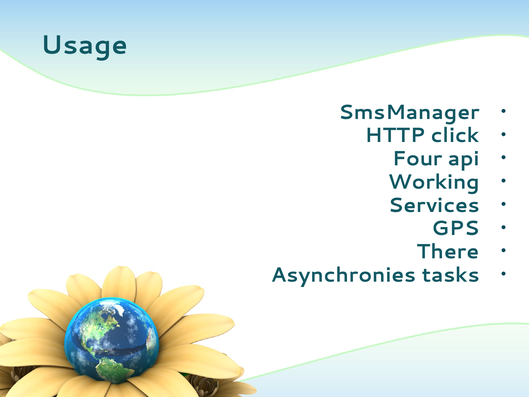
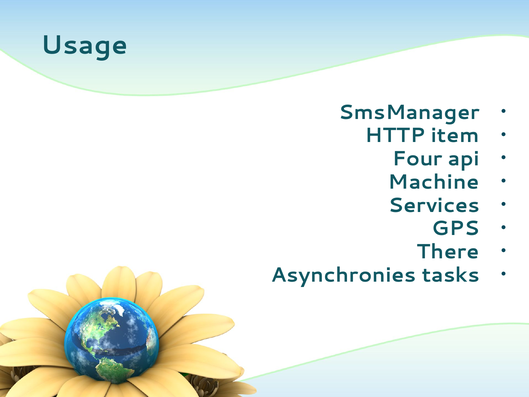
click: click -> item (455, 135)
Working: Working -> Machine (434, 182)
